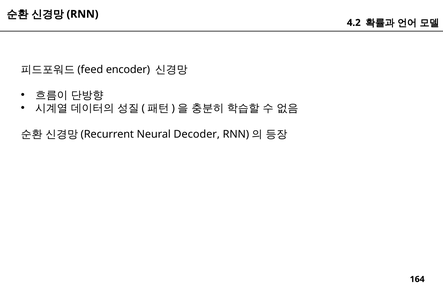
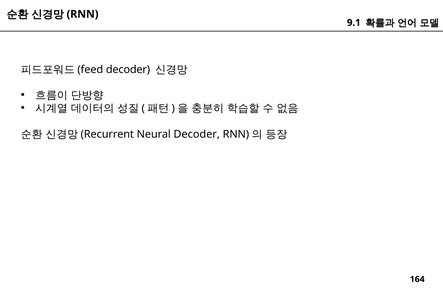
4.2: 4.2 -> 9.1 (354, 23)
encoder: encoder -> decoder (128, 69)
